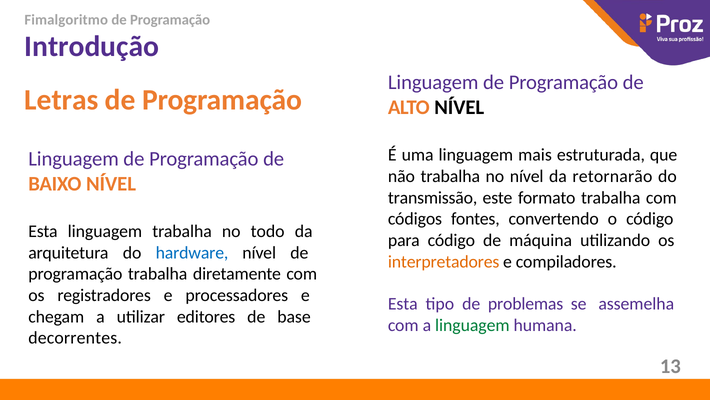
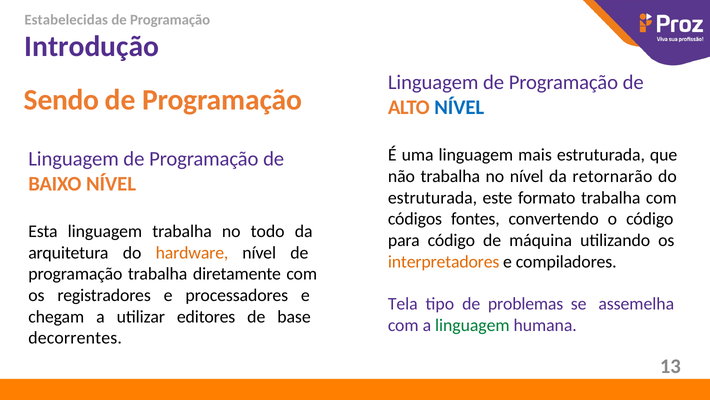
Fimalgoritmo: Fimalgoritmo -> Estabelecidas (66, 20)
Letras: Letras -> Sendo (62, 100)
NÍVEL colour: black -> blue (459, 107)
transmissão: transmissão -> estruturada (433, 197)
hardware colour: blue -> orange (192, 252)
Esta: Esta -> Tela (403, 304)
